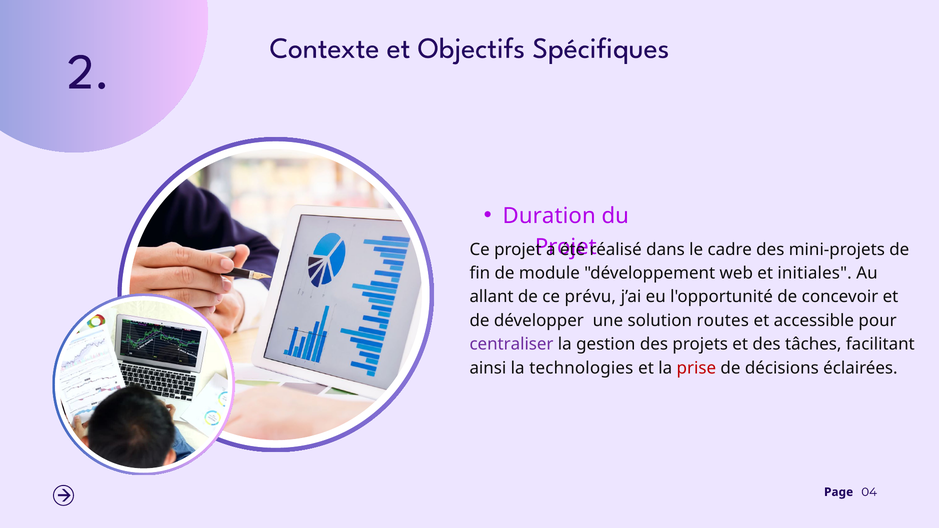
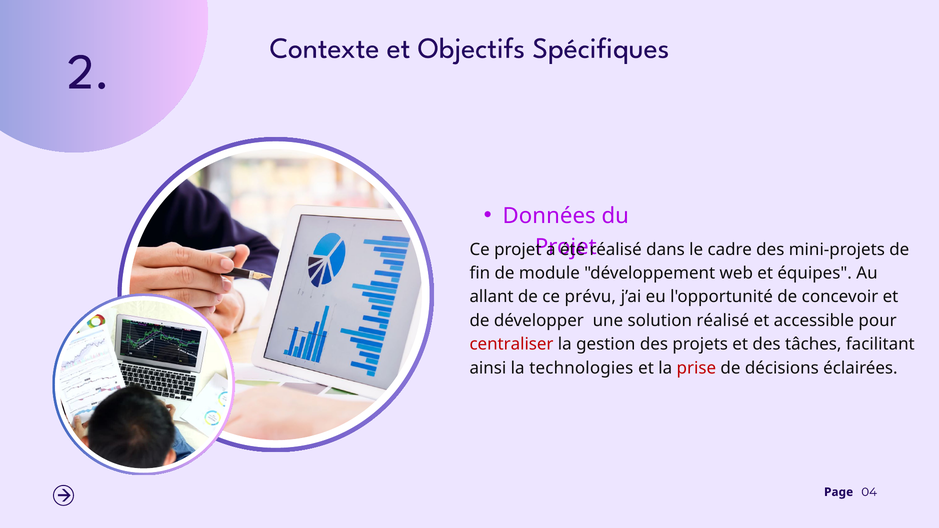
Duration: Duration -> Données (549, 216)
initiales: initiales -> équipes (815, 273)
solution routes: routes -> réalisé (723, 321)
centraliser colour: purple -> red (511, 344)
